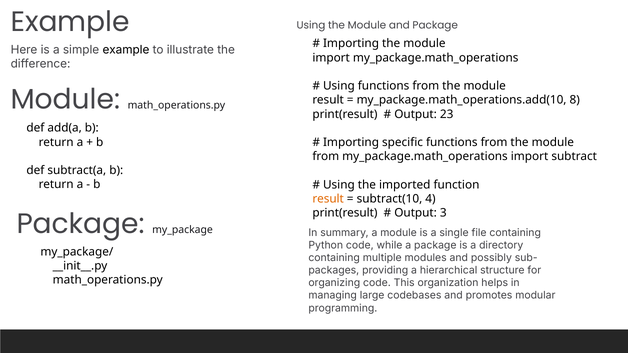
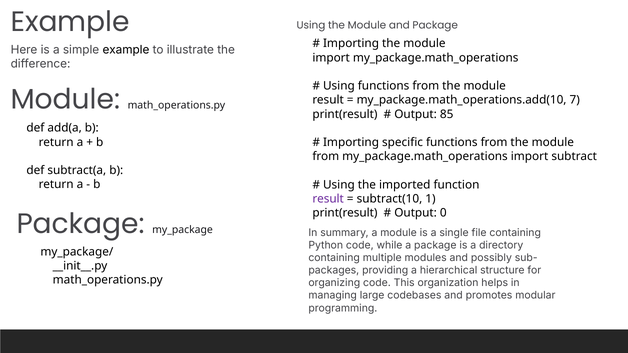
8: 8 -> 7 (575, 100)
23: 23 -> 85 (447, 114)
result colour: orange -> purple (328, 199)
4: 4 -> 1 (431, 199)
3: 3 -> 0 (443, 213)
